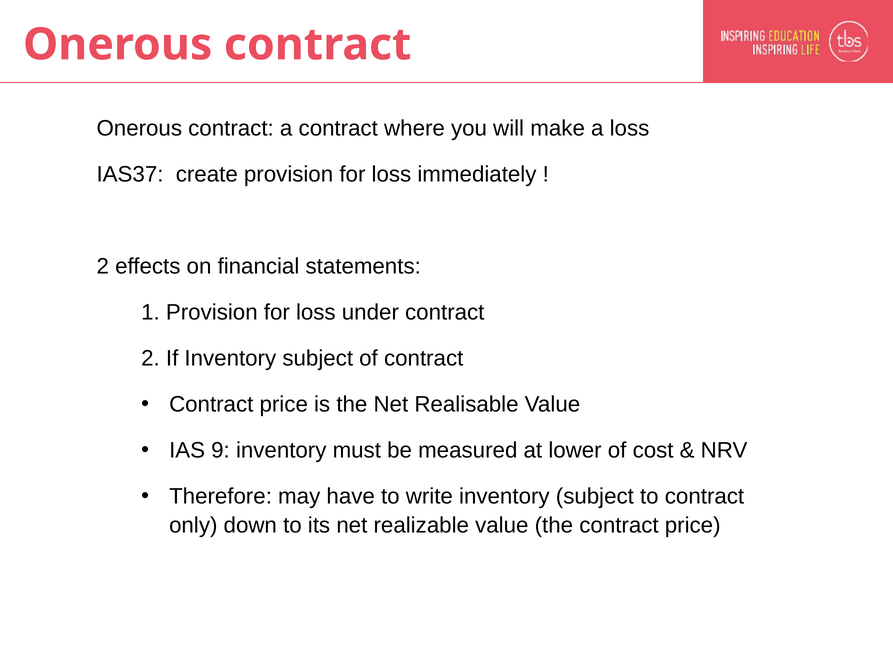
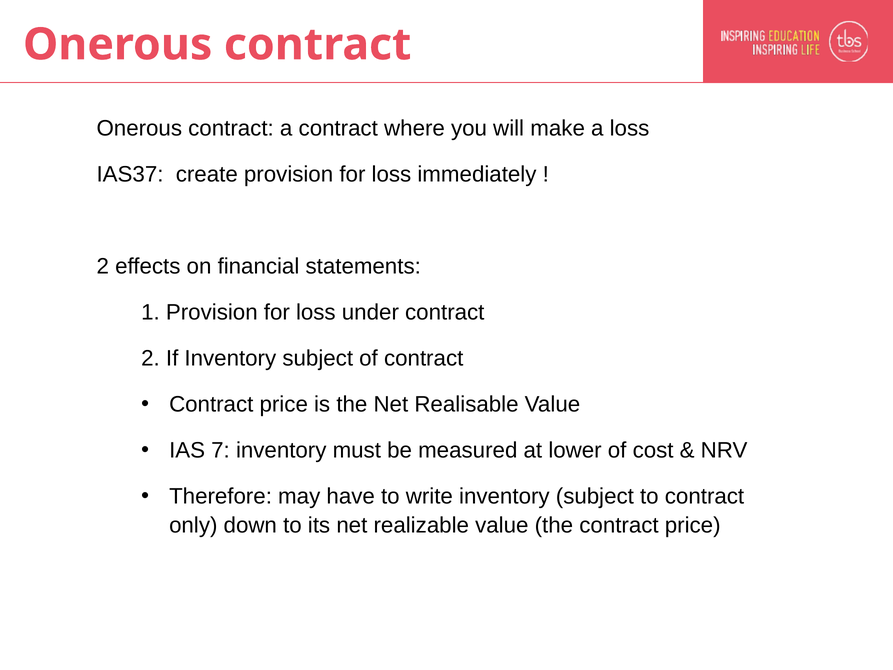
9: 9 -> 7 (221, 450)
